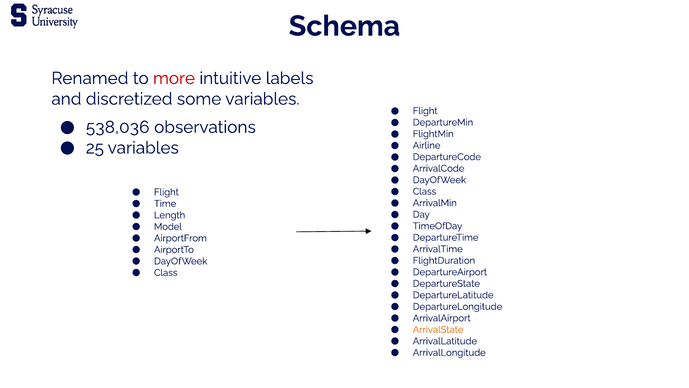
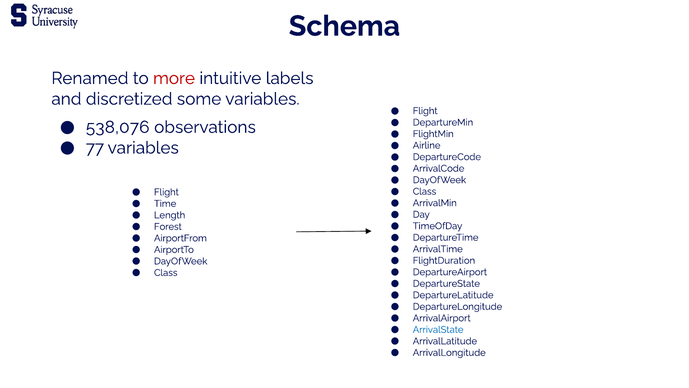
538,036: 538,036 -> 538,076 (118, 127)
25: 25 -> 77 (95, 148)
Model: Model -> Forest (168, 226)
ArrivalState colour: orange -> blue (438, 329)
